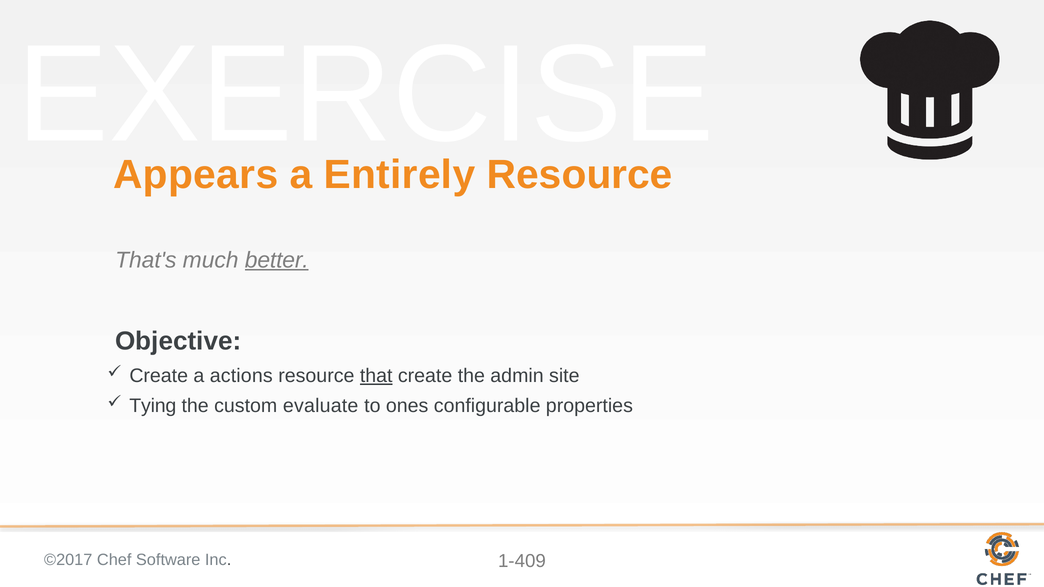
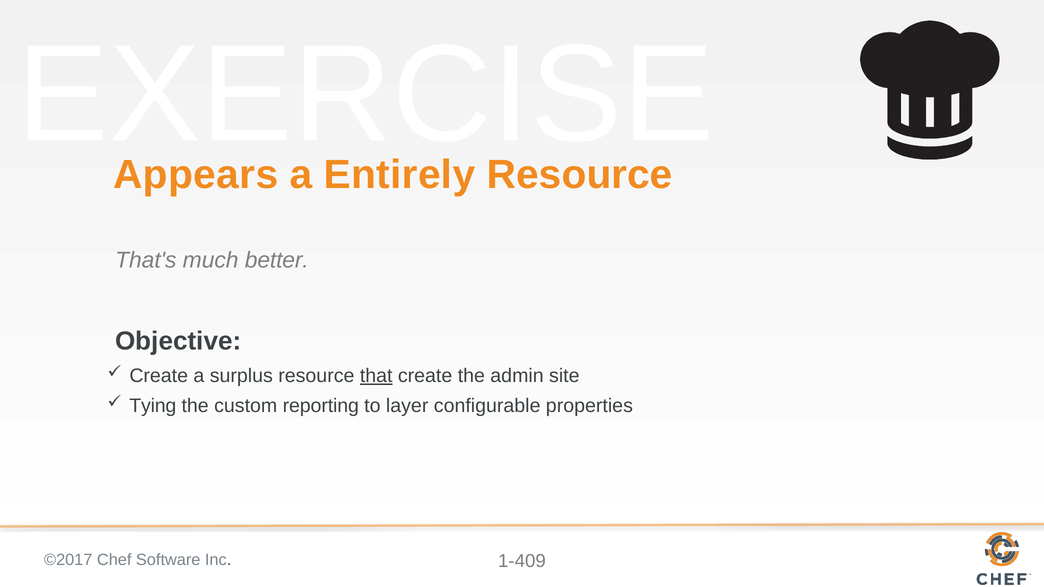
better underline: present -> none (277, 260)
actions: actions -> surplus (241, 376)
evaluate: evaluate -> reporting (321, 406)
ones: ones -> layer (407, 406)
